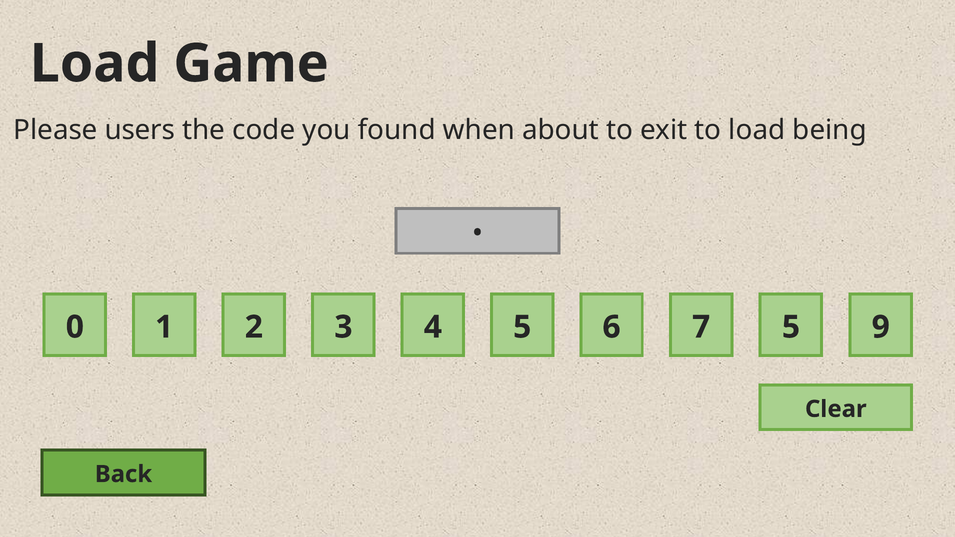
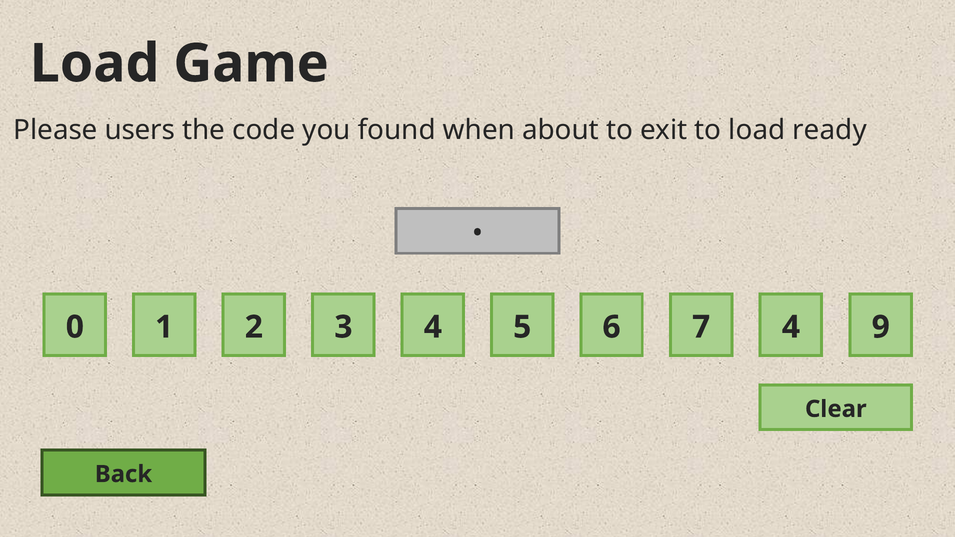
being: being -> ready (830, 130)
7 5: 5 -> 4 (791, 327)
